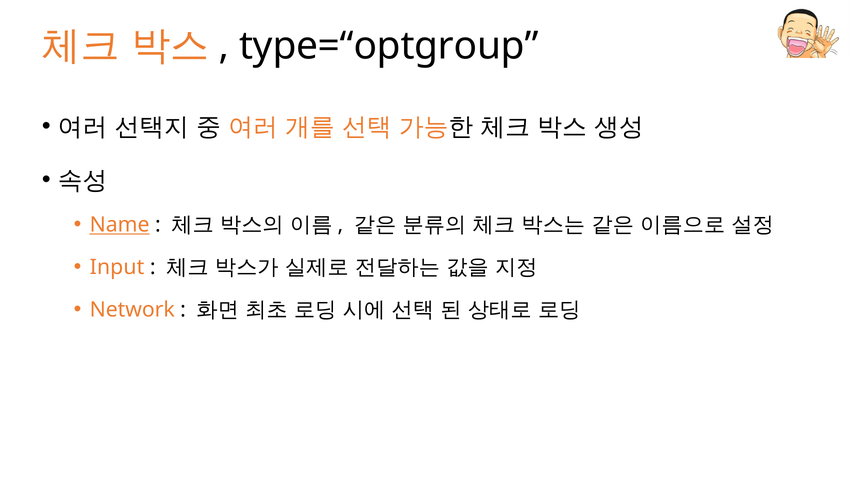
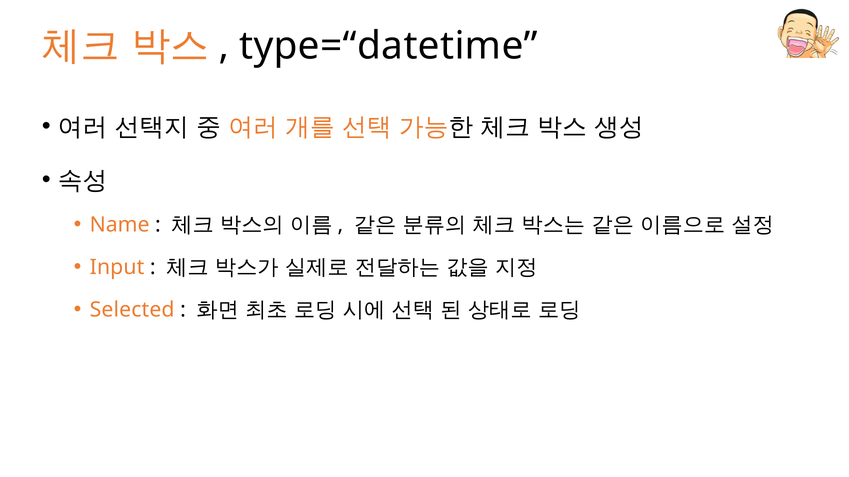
type=“optgroup: type=“optgroup -> type=“datetime (389, 46)
Name underline: present -> none (120, 225)
Network: Network -> Selected (132, 310)
